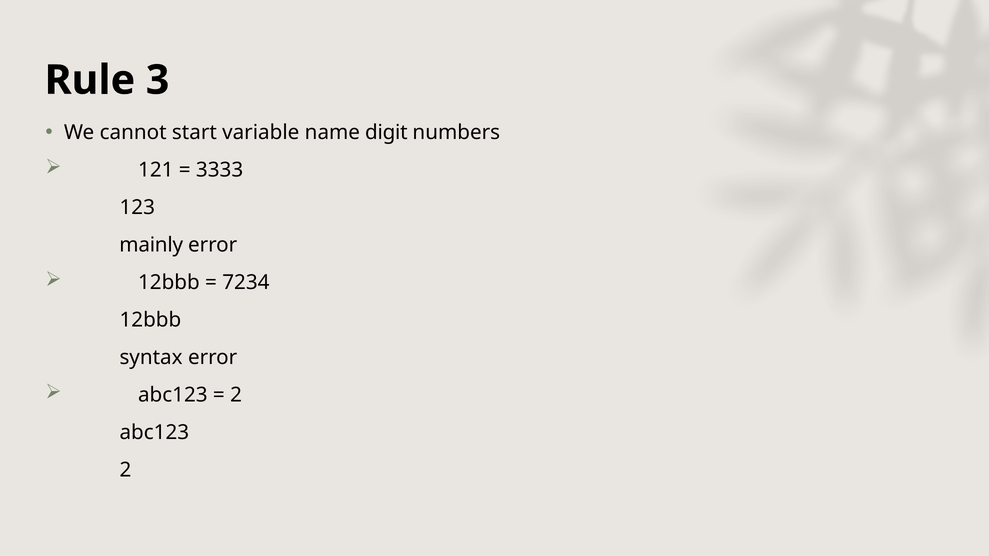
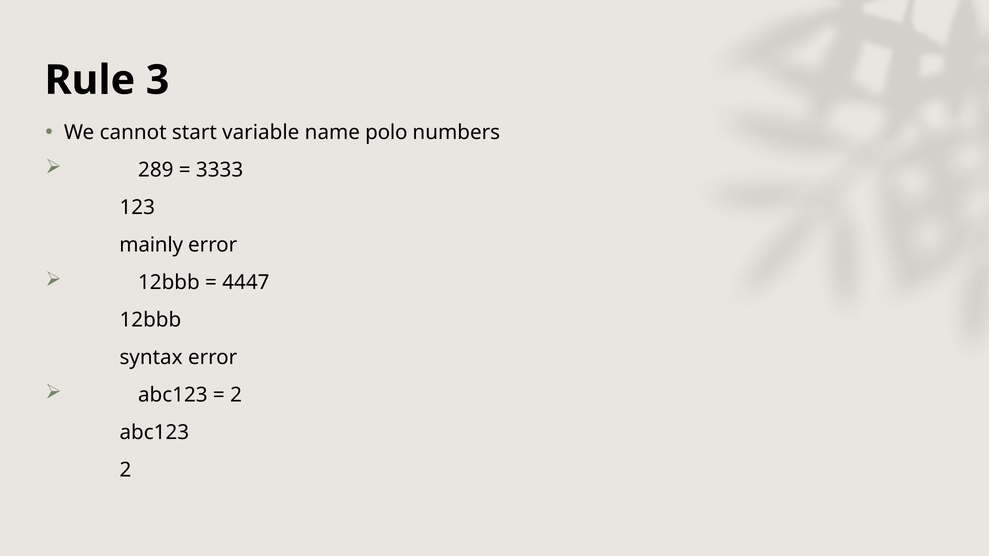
digit: digit -> polo (386, 133)
121: 121 -> 289 (156, 170)
7234: 7234 -> 4447 (246, 283)
